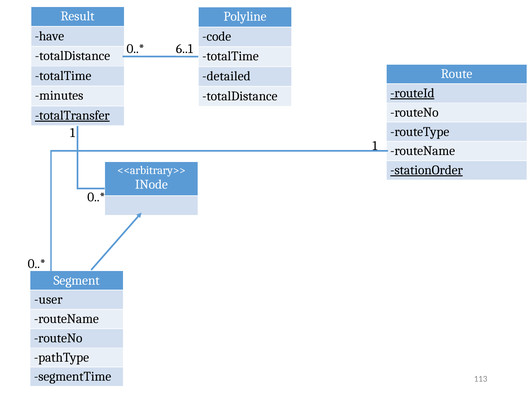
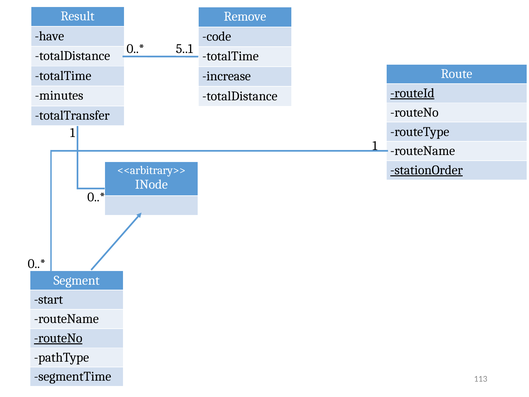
Polyline: Polyline -> Remove (245, 17)
6..1: 6..1 -> 5..1 (184, 49)
detailed: detailed -> increase (226, 76)
totalTransfer underline: present -> none (72, 115)
user: user -> start (48, 299)
routeNo underline: none -> present (58, 338)
